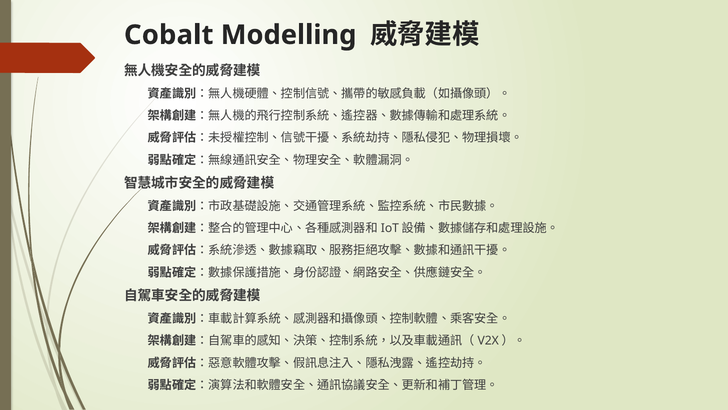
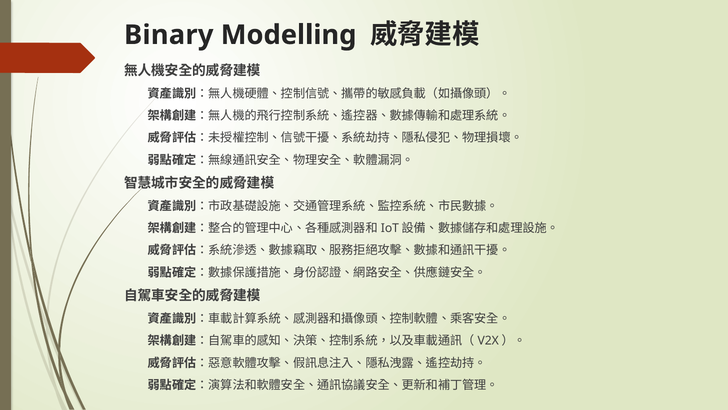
Cobalt: Cobalt -> Binary (169, 35)
